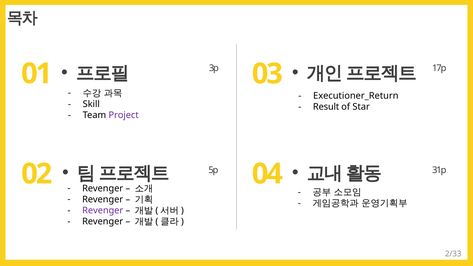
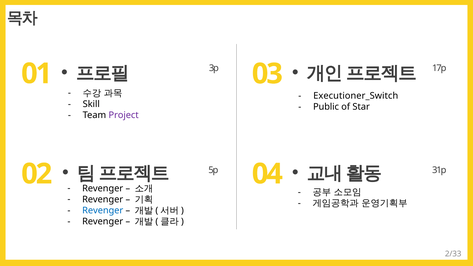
Executioner_Return: Executioner_Return -> Executioner_Switch (356, 96)
Result: Result -> Public (326, 107)
Revenger colour: purple -> blue (103, 211)
